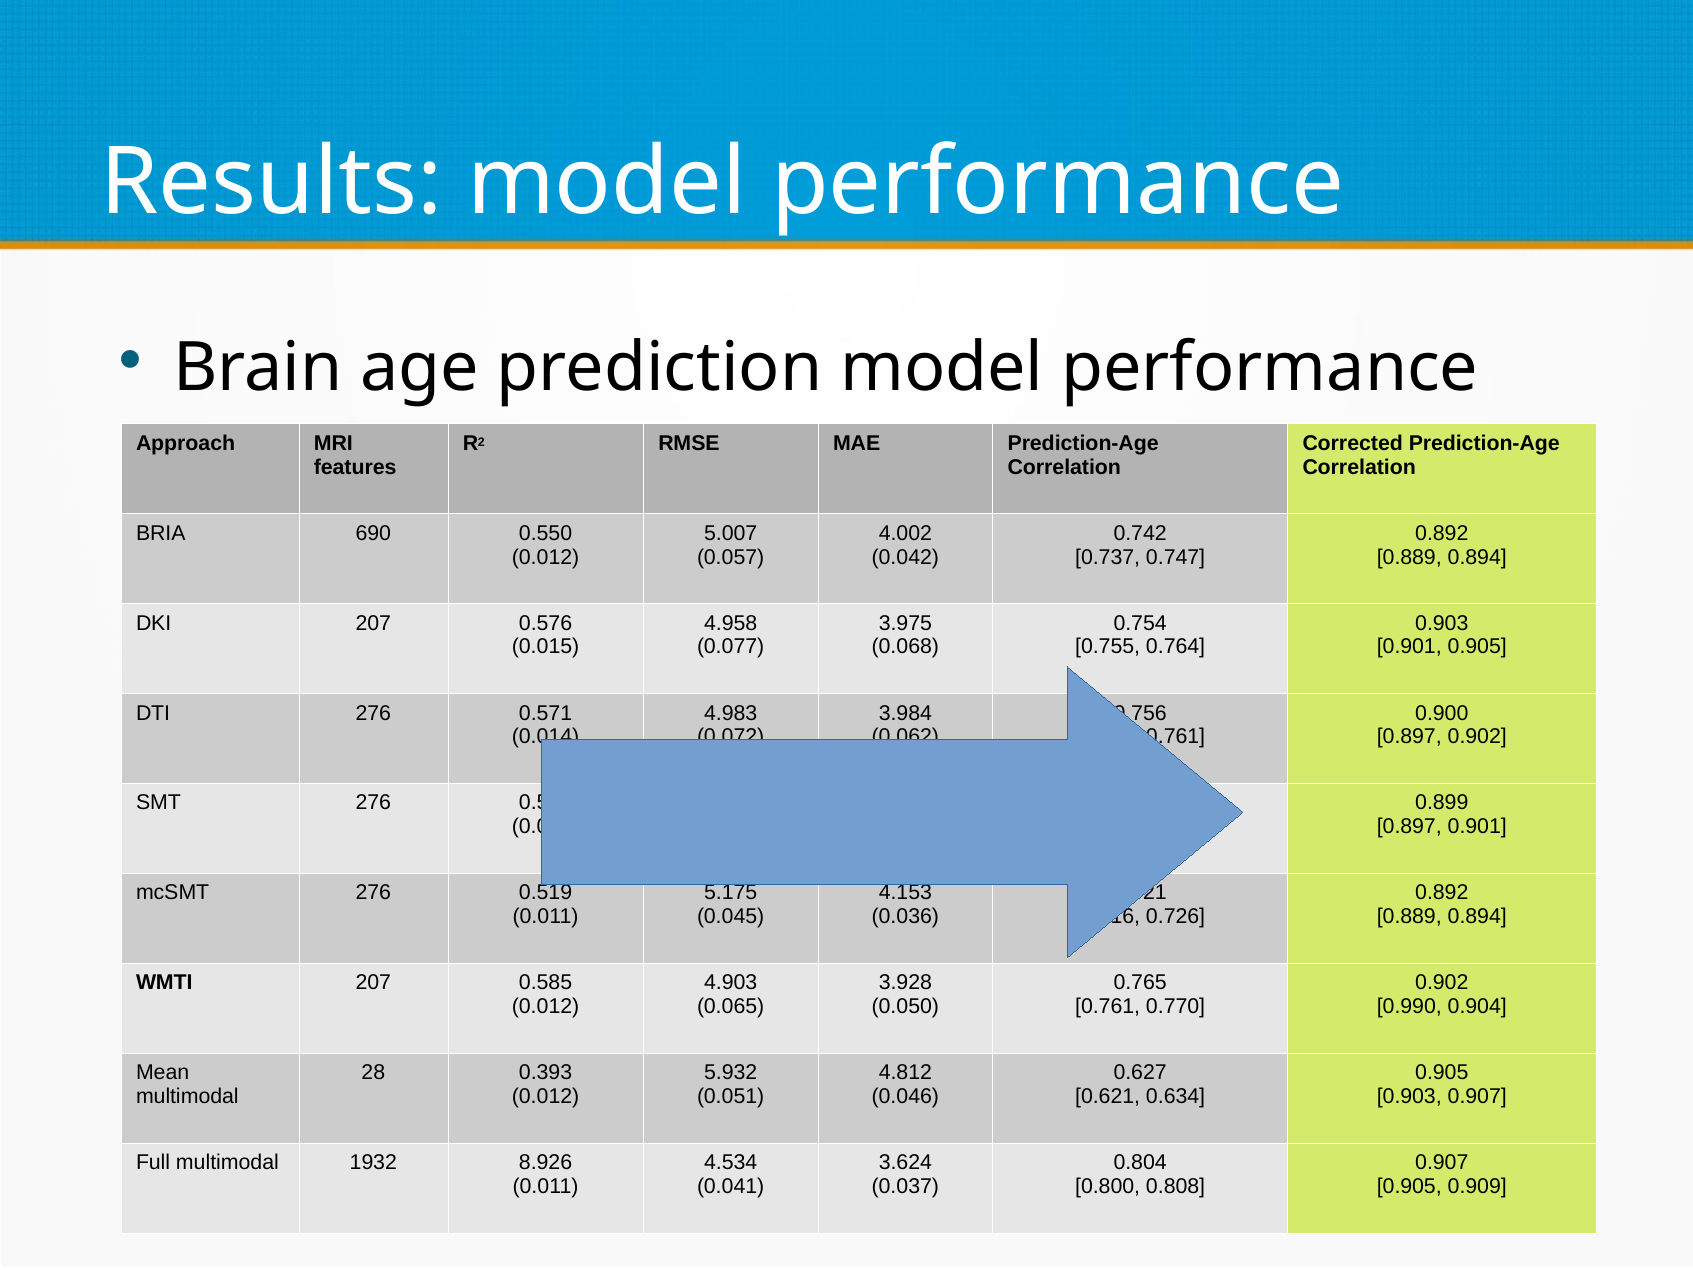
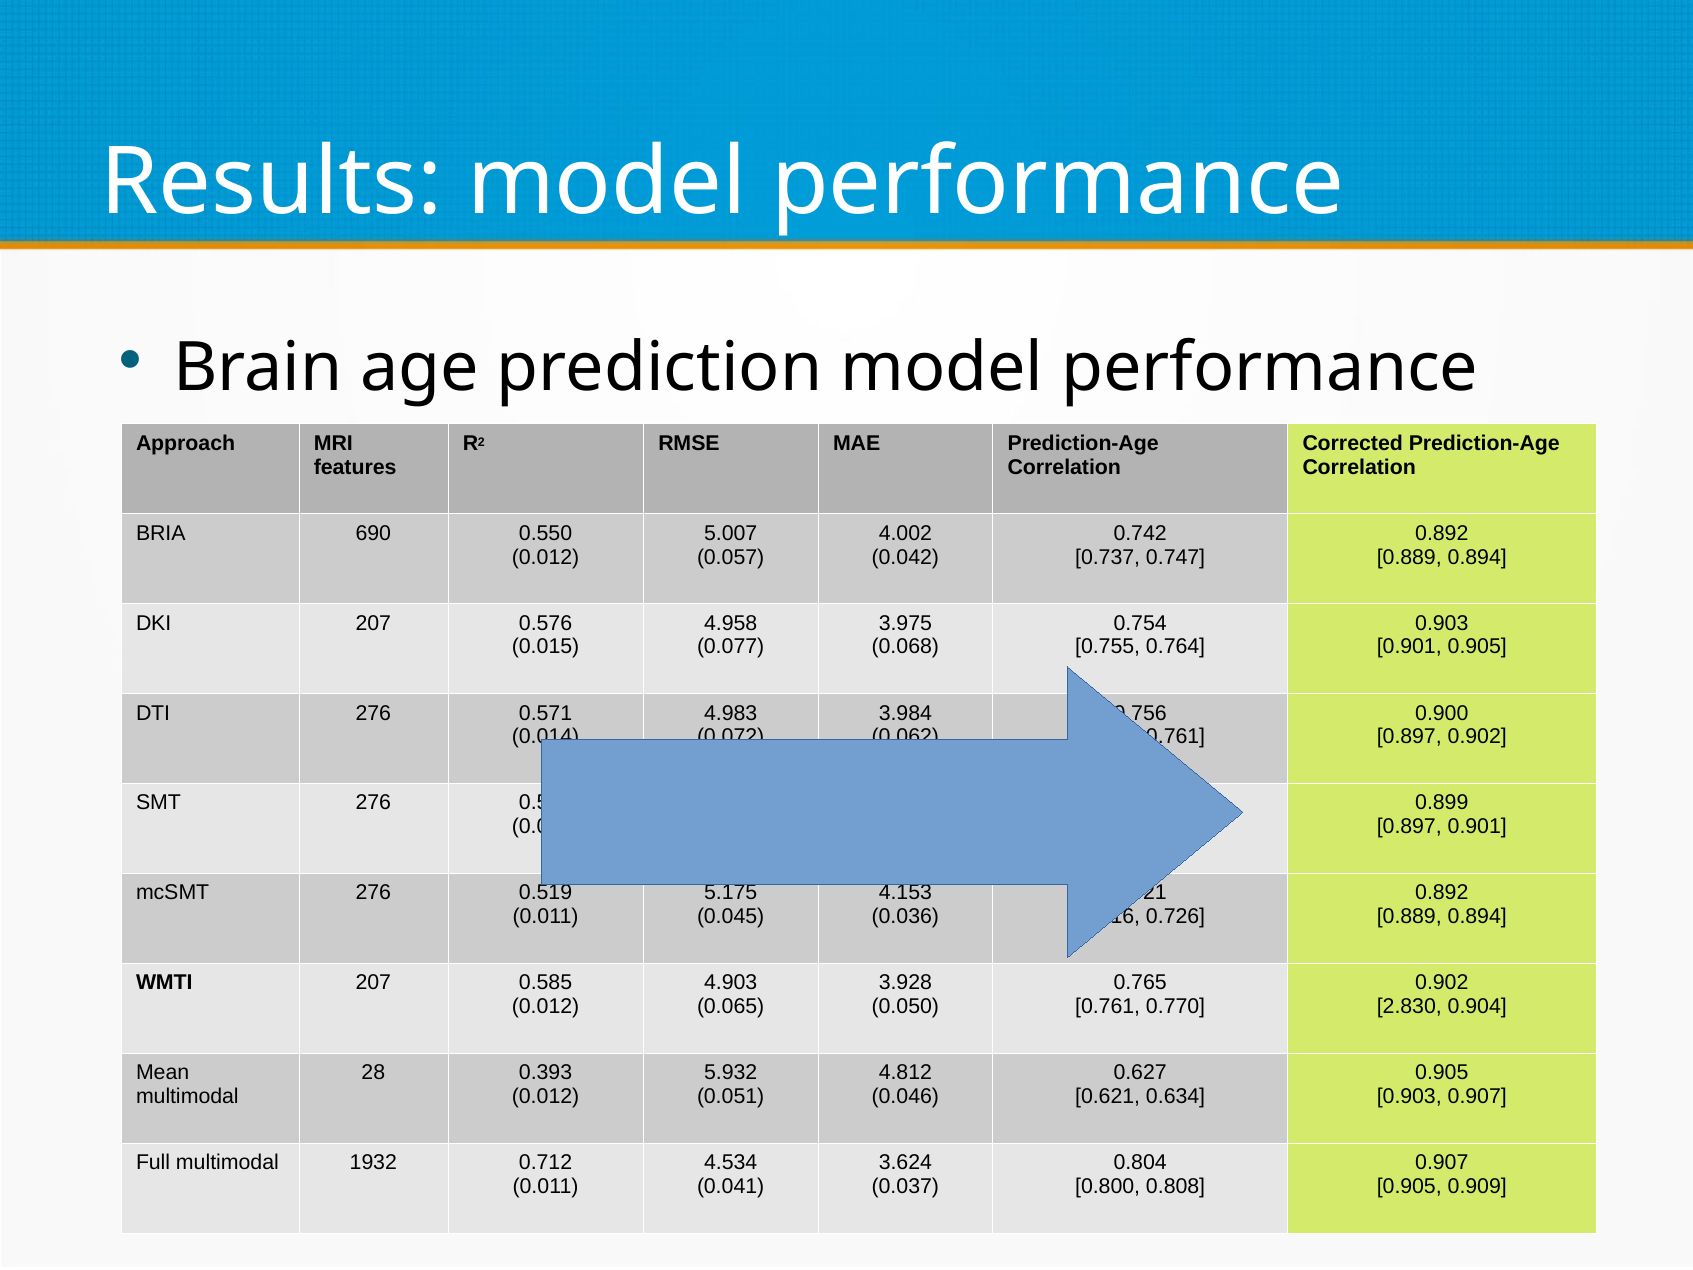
0.990: 0.990 -> 2.830 (1409, 1006)
8.926: 8.926 -> 0.712 (546, 1162)
